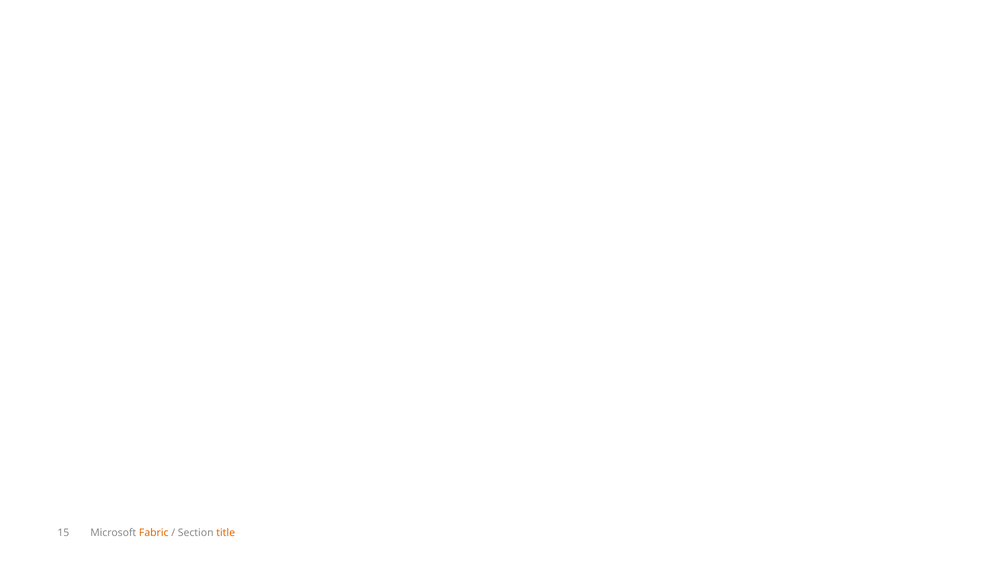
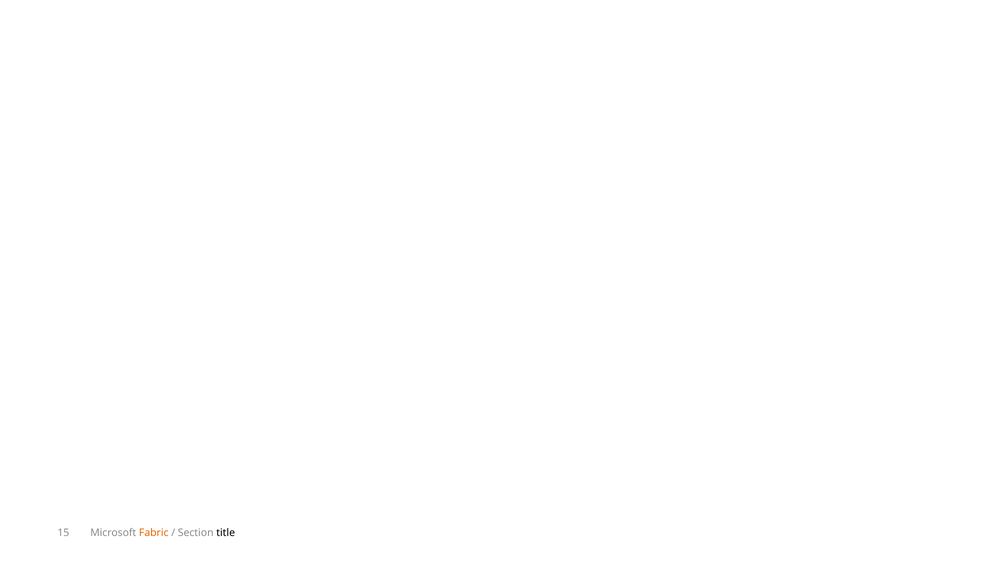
title colour: orange -> black (226, 534)
